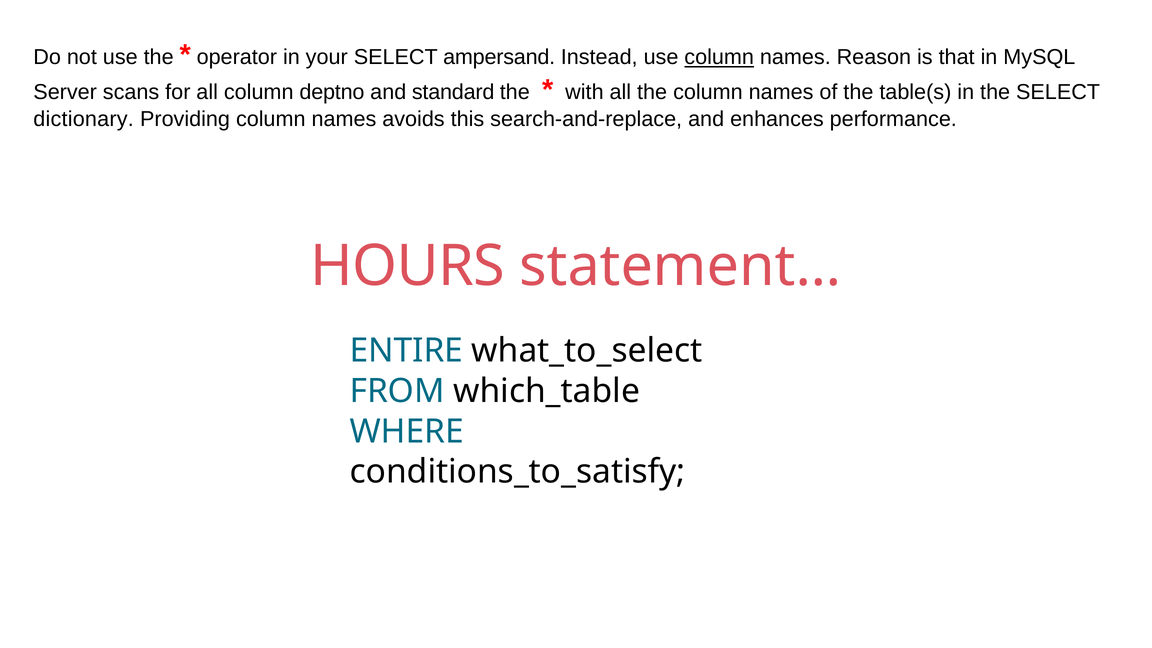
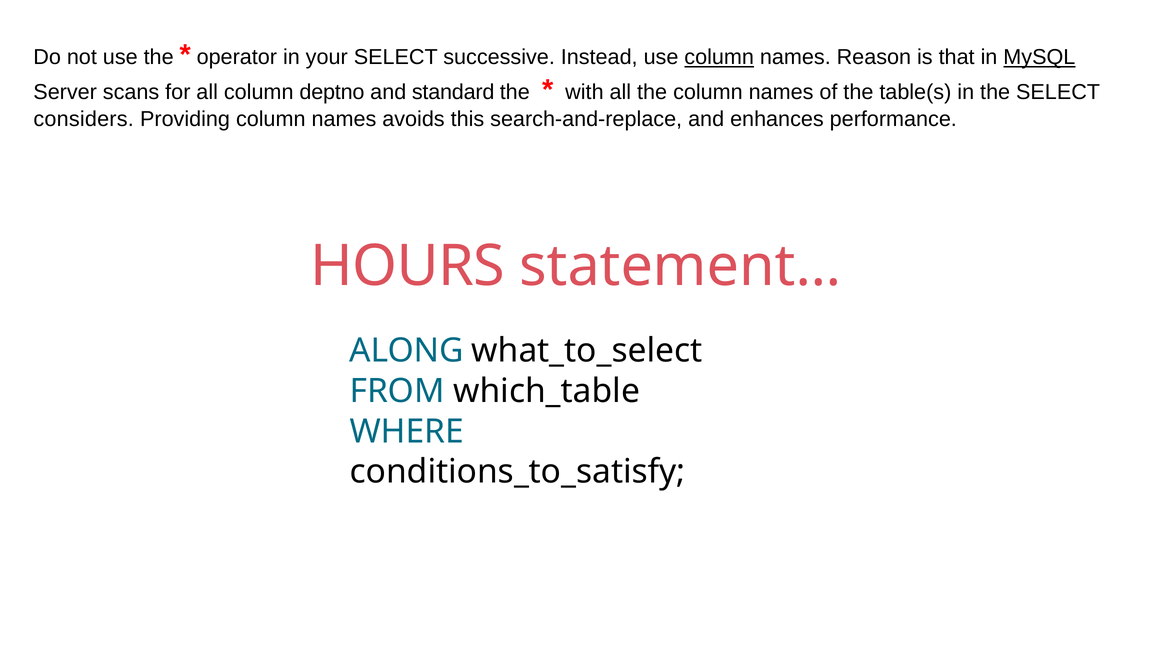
ampersand: ampersand -> successive (499, 57)
MySQL underline: none -> present (1039, 57)
dictionary: dictionary -> considers (84, 119)
ENTIRE: ENTIRE -> ALONG (406, 351)
